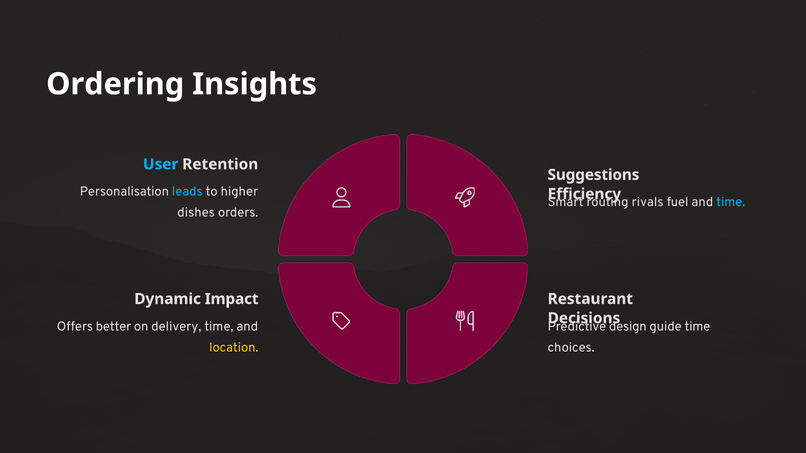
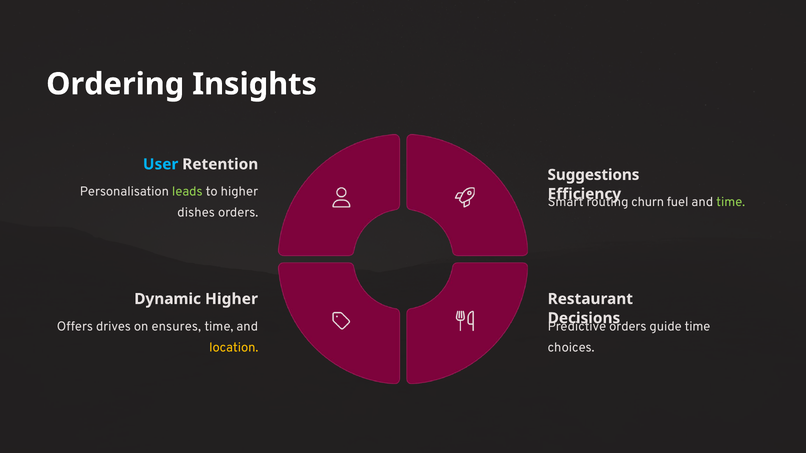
leads colour: light blue -> light green (187, 192)
rivals: rivals -> churn (648, 202)
time colour: light blue -> light green (731, 202)
Dynamic Impact: Impact -> Higher (232, 299)
better: better -> drives (114, 327)
delivery: delivery -> ensures (176, 327)
design: design -> orders (628, 327)
